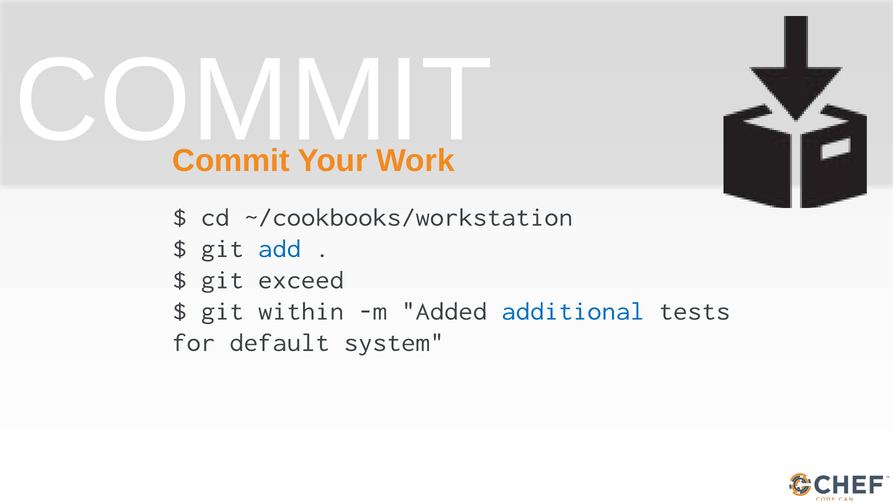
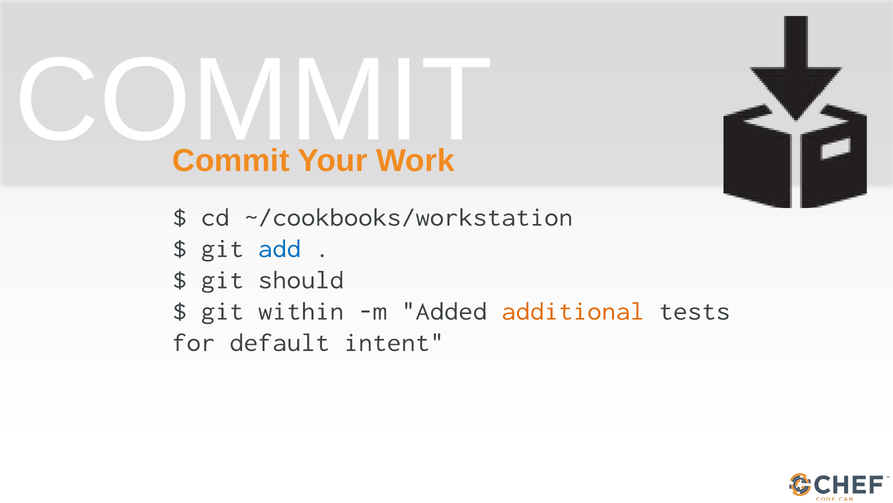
exceed: exceed -> should (301, 279)
additional colour: blue -> orange (573, 311)
system: system -> intent (394, 342)
